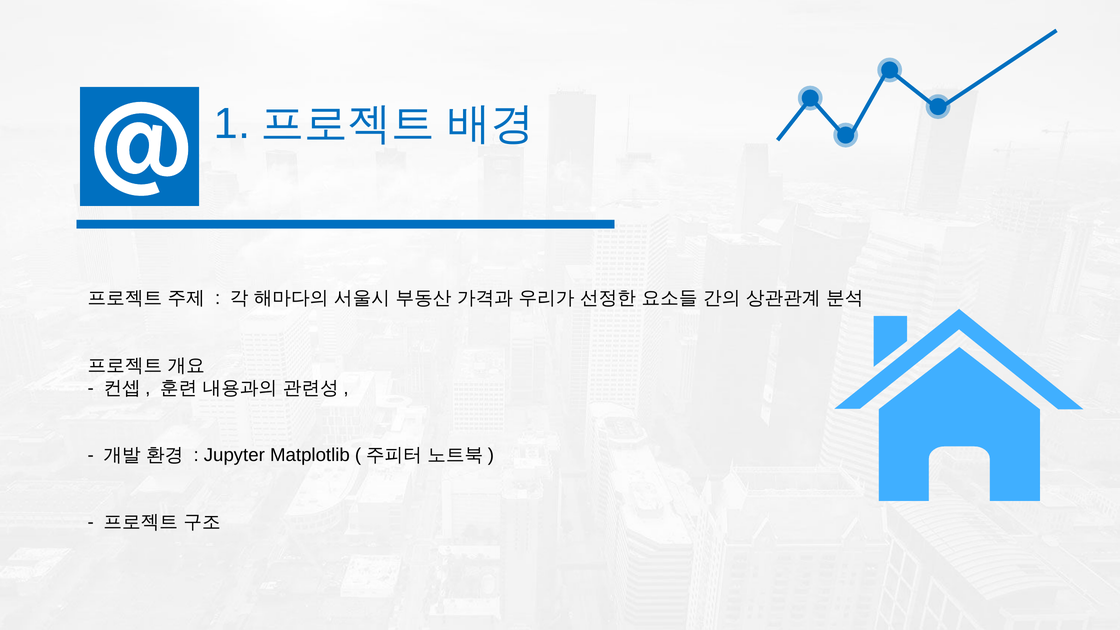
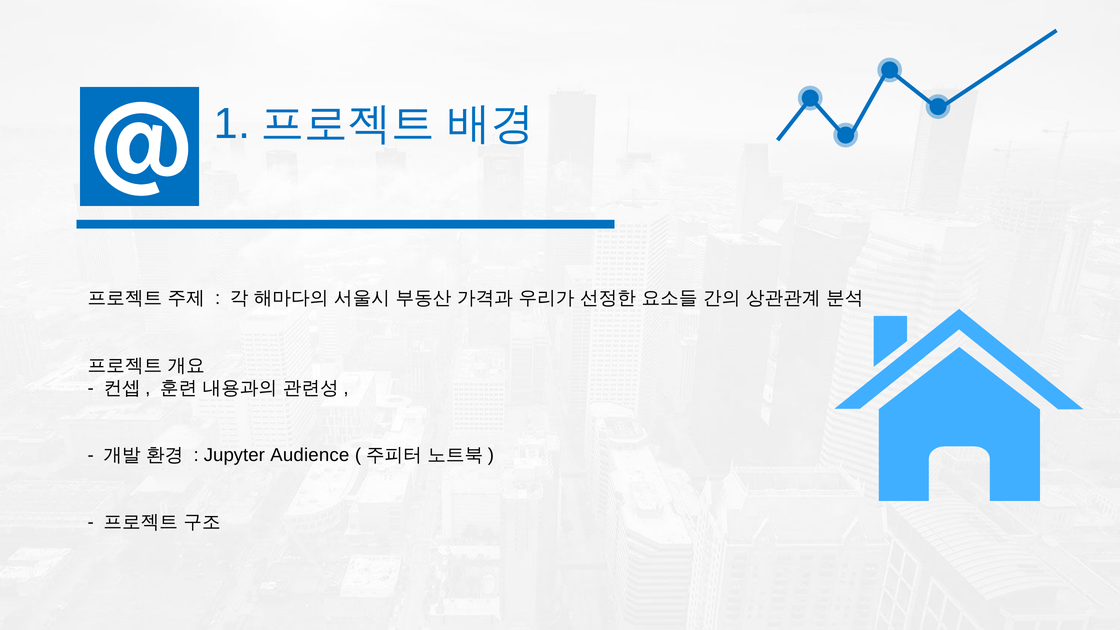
Matplotlib: Matplotlib -> Audience (310, 455)
